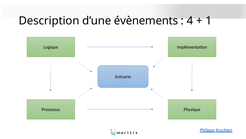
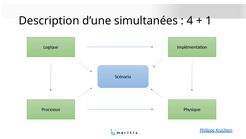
évènements: évènements -> simultanées (146, 21)
